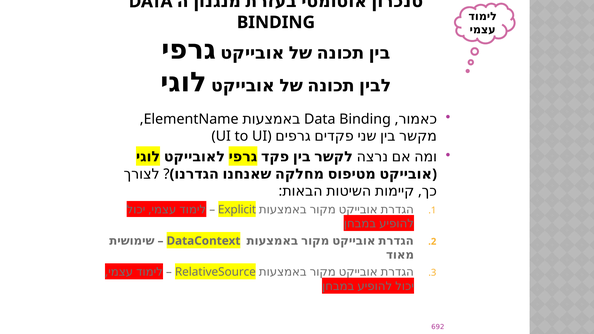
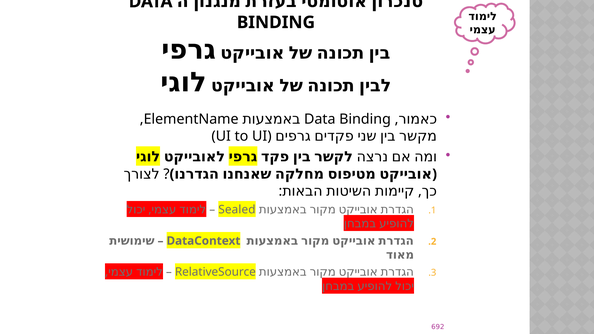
Explicit: Explicit -> Sealed (237, 210)
